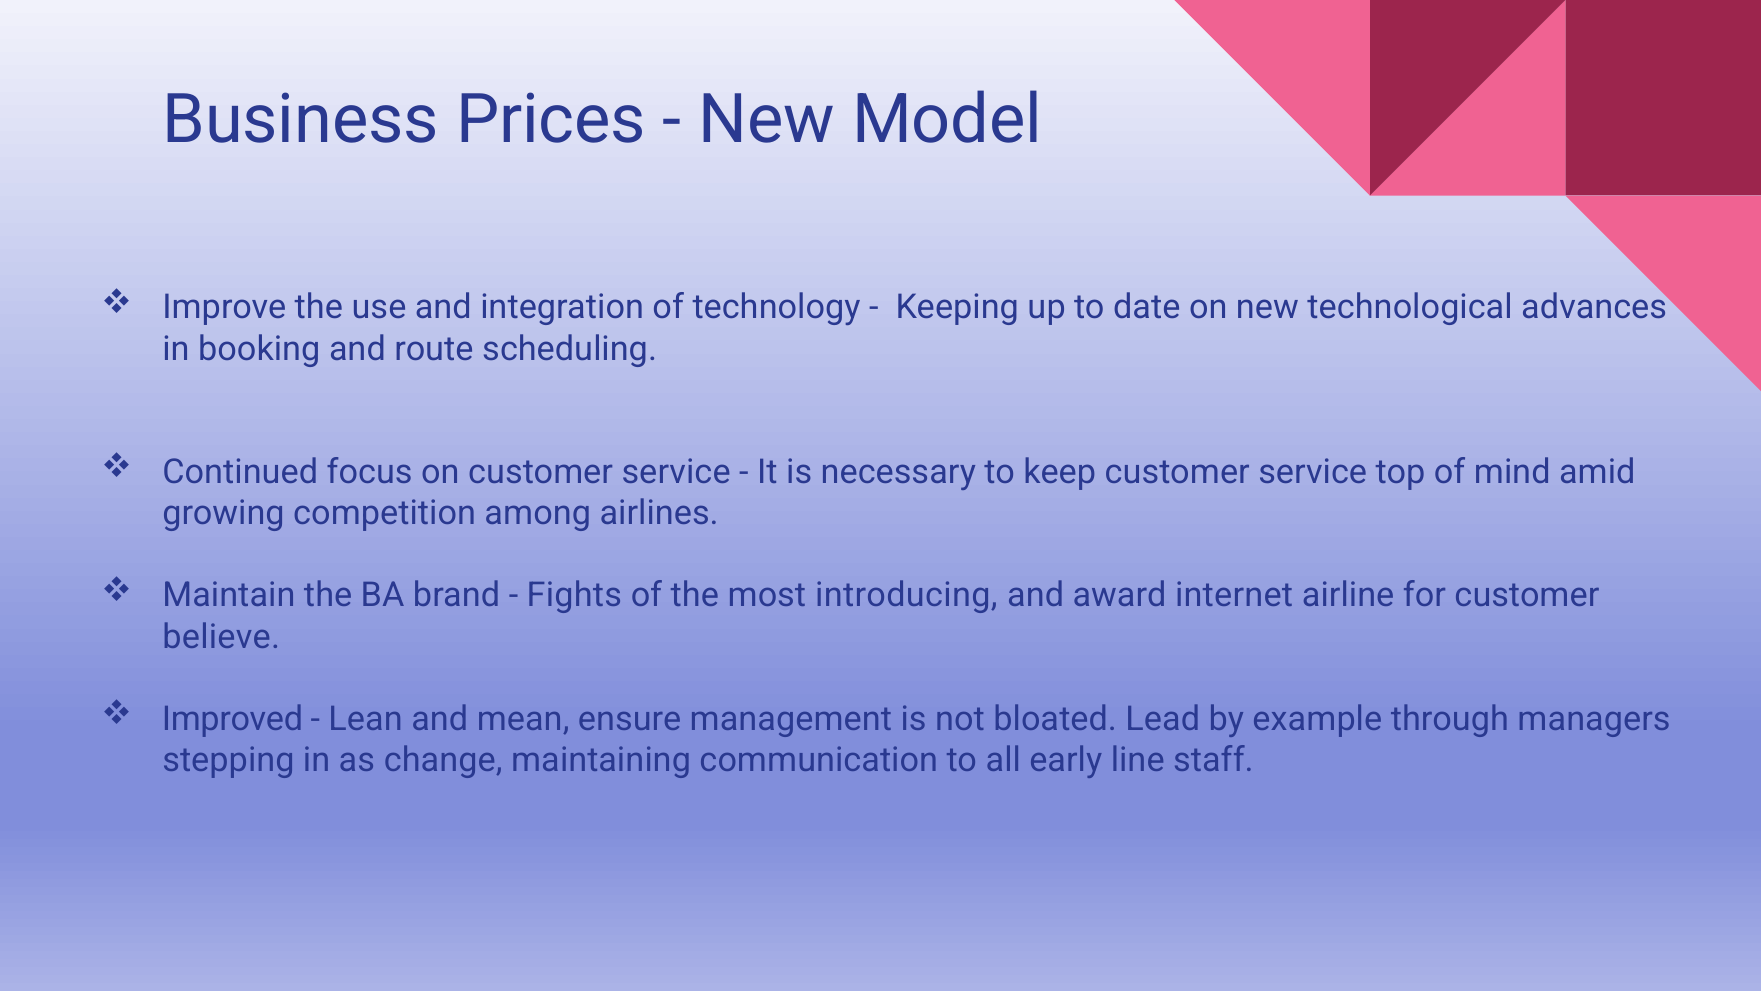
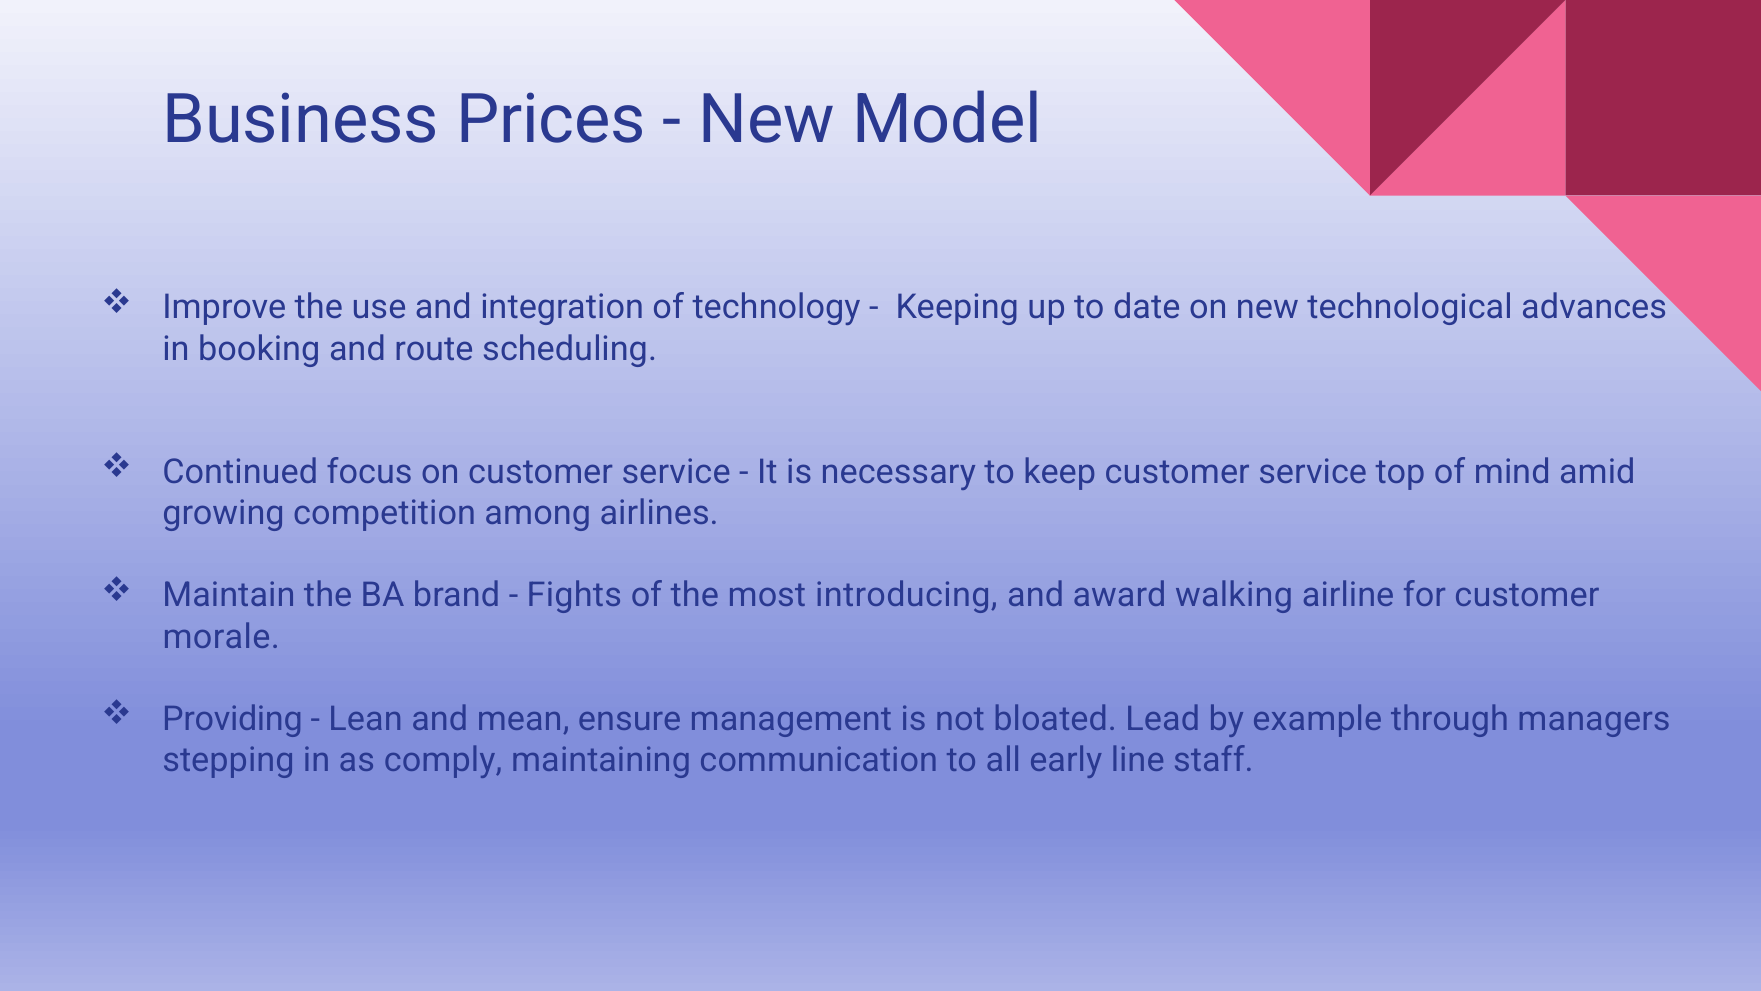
internet: internet -> walking (1234, 595)
believe: believe -> morale (221, 636)
Improved: Improved -> Providing (232, 719)
change: change -> comply (443, 760)
